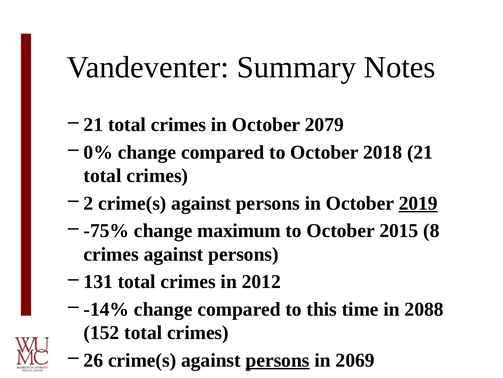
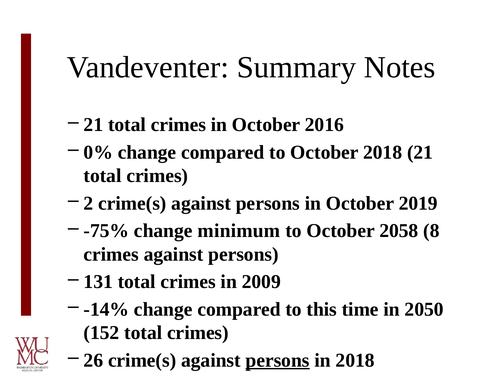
2079: 2079 -> 2016 (324, 125)
2019 underline: present -> none (418, 203)
maximum: maximum -> minimum (239, 230)
2015: 2015 -> 2058 (399, 230)
2012: 2012 -> 2009 (261, 281)
2088: 2088 -> 2050 (424, 309)
2069: 2069 -> 2018 (355, 360)
